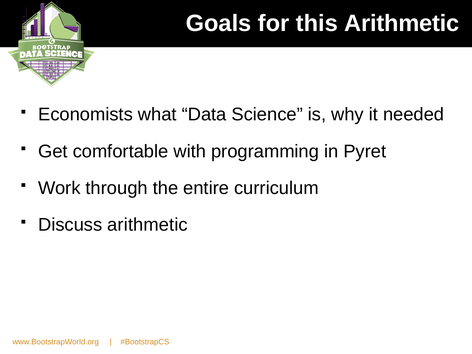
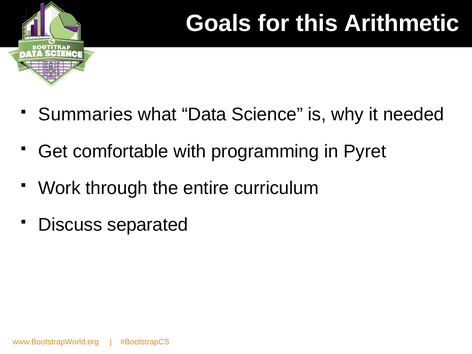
Economists: Economists -> Summaries (85, 115)
Discuss arithmetic: arithmetic -> separated (148, 225)
